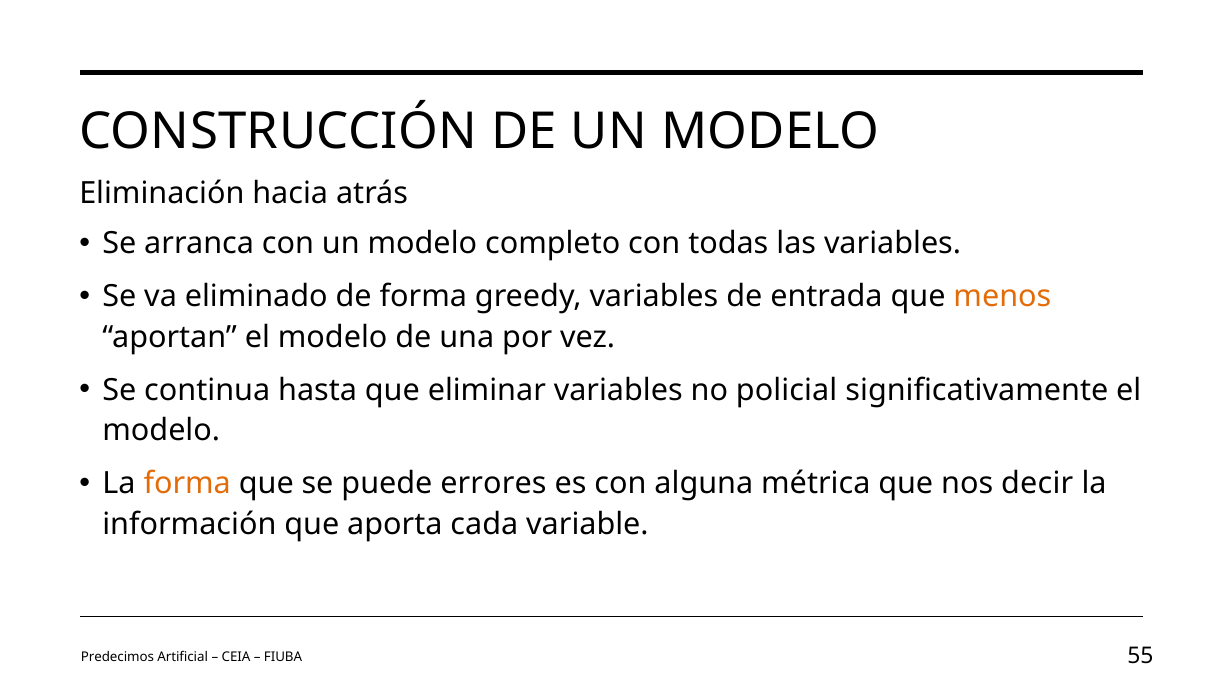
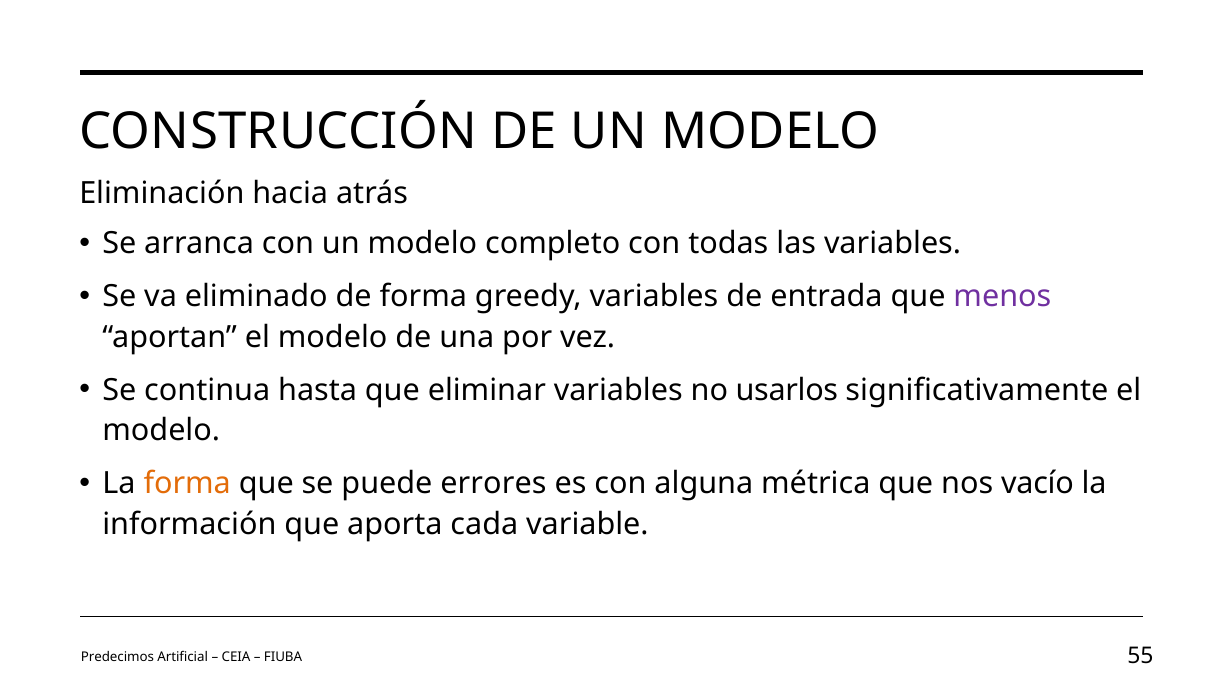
menos colour: orange -> purple (1002, 297)
policial: policial -> usarlos (787, 390)
decir: decir -> vacío (1038, 484)
